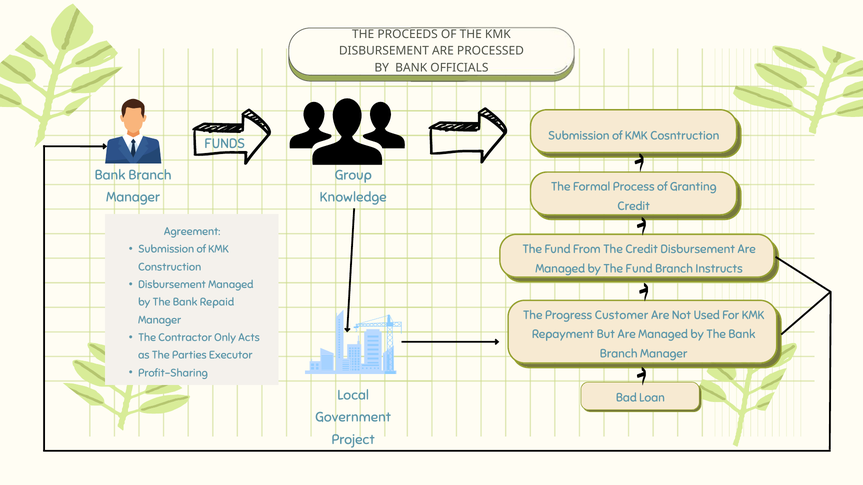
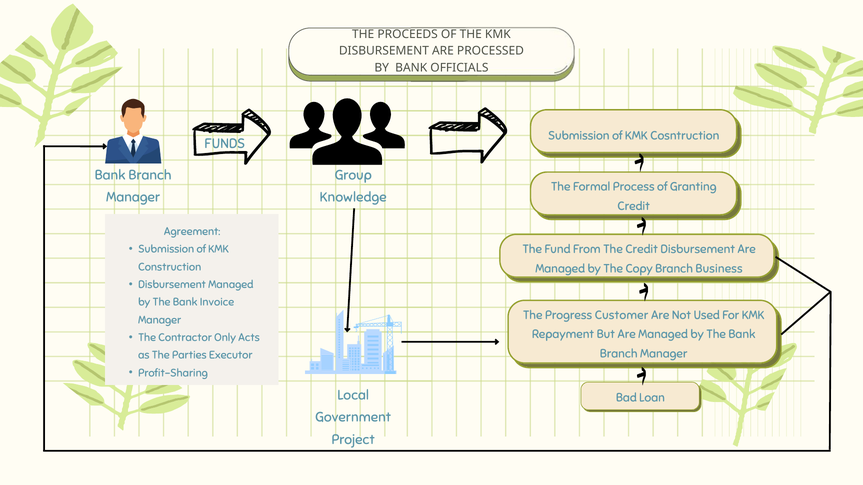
by The Fund: Fund -> Copy (639, 269)
Instructs: Instructs -> Business (719, 269)
Repaid: Repaid -> Invoice (217, 303)
